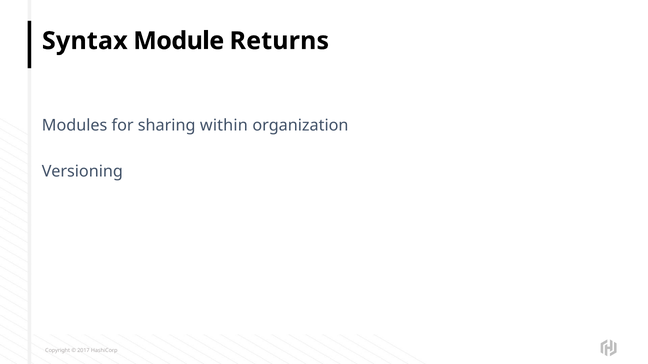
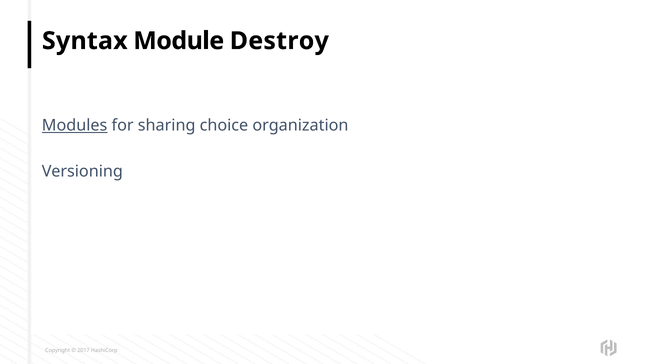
Returns: Returns -> Destroy (279, 41)
Modules underline: none -> present (75, 126)
within: within -> choice (224, 126)
